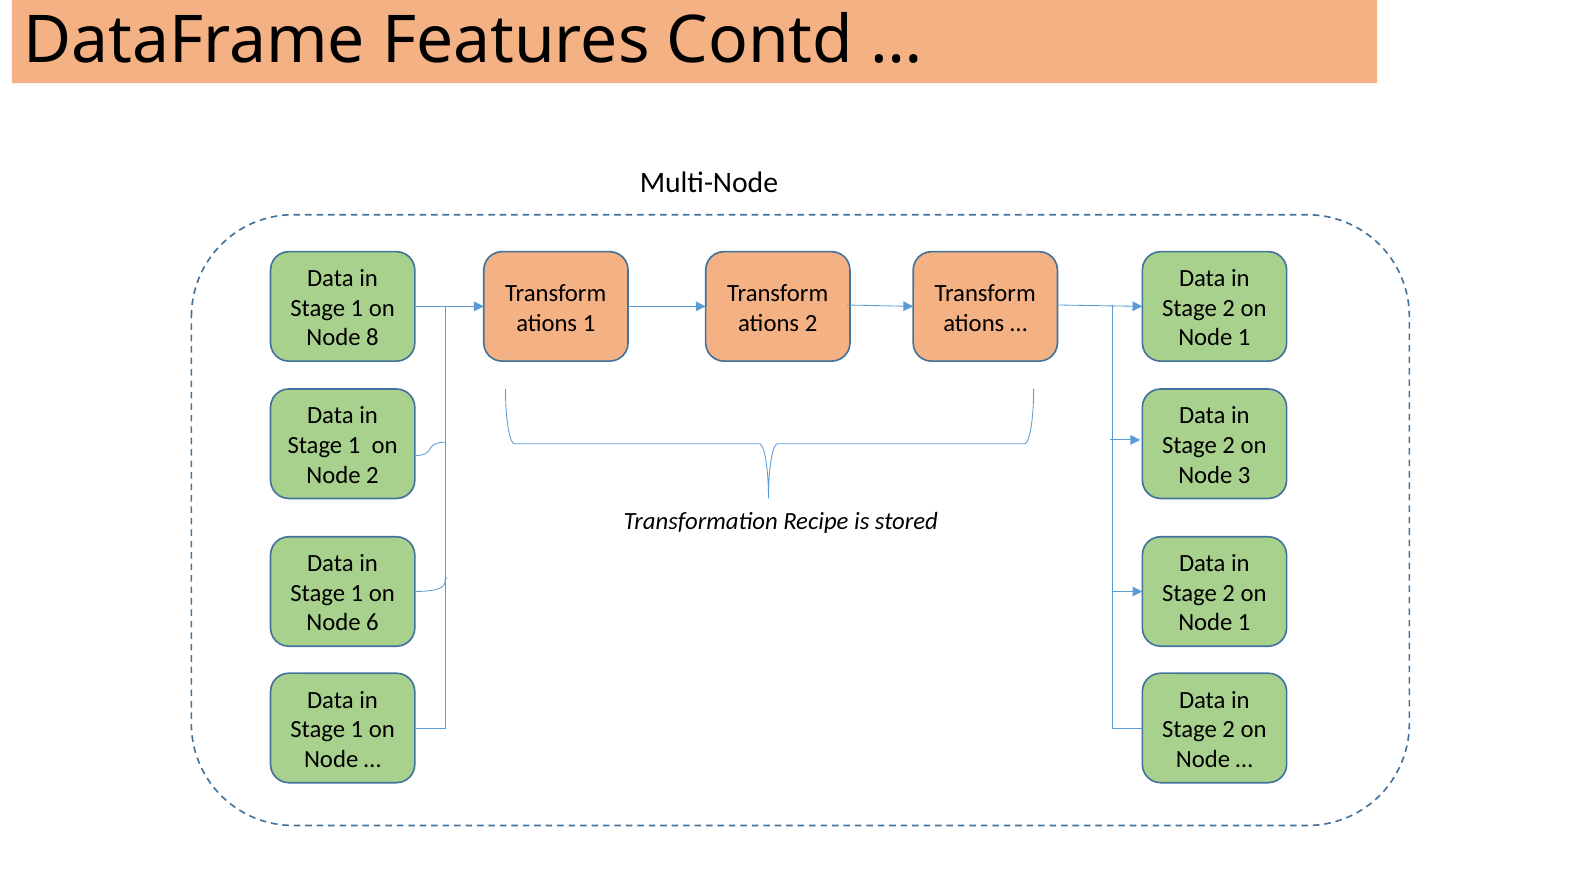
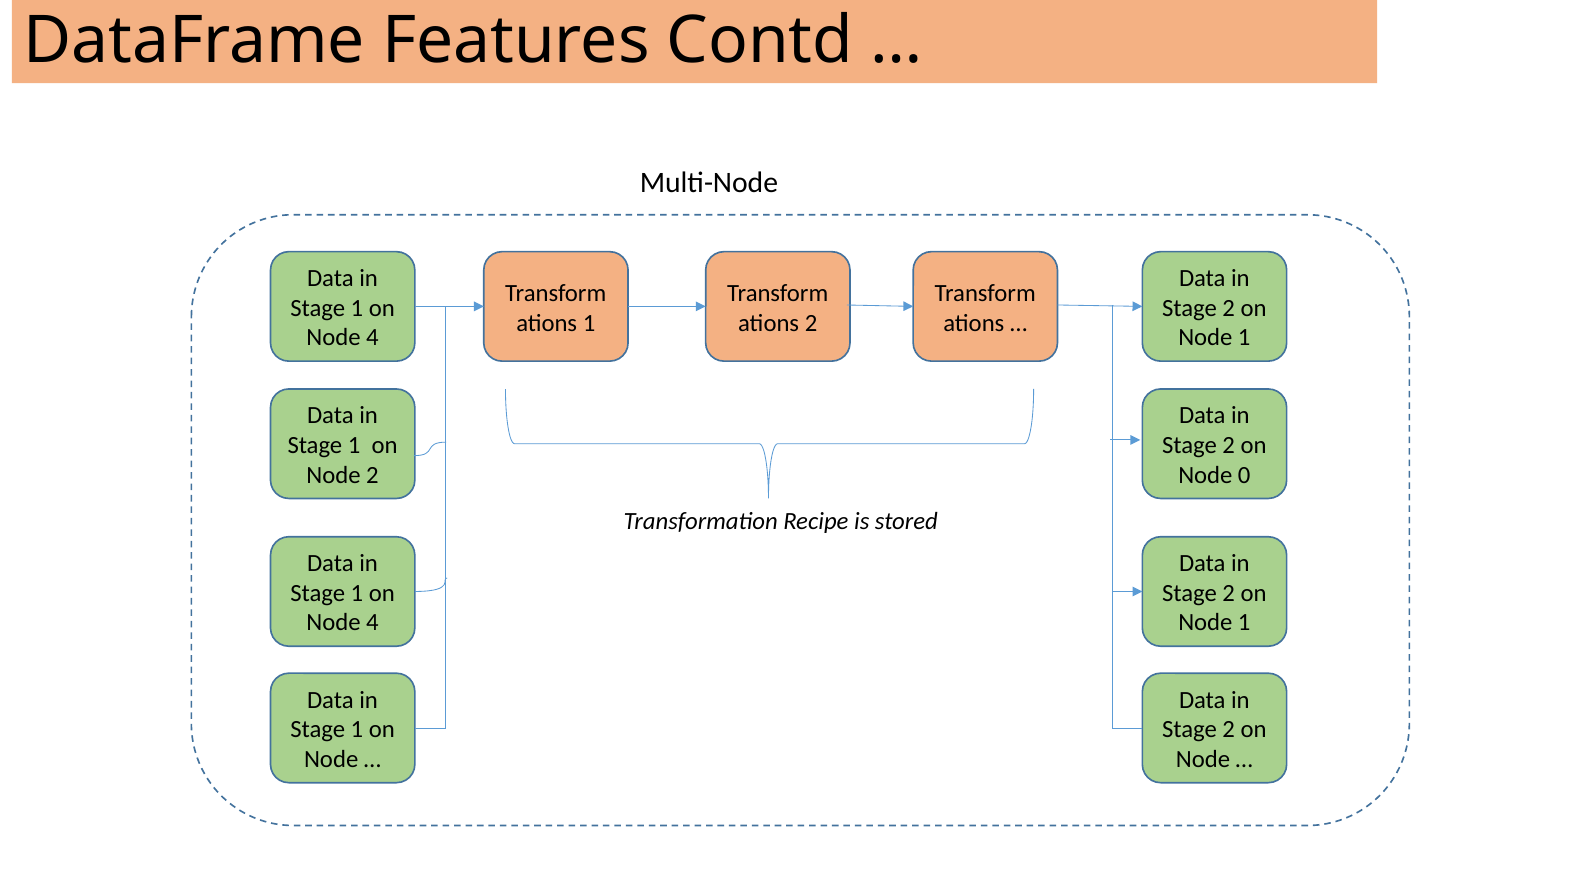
8: 8 -> 4 (372, 338)
3: 3 -> 0 (1244, 475)
6: 6 -> 4 (372, 623)
